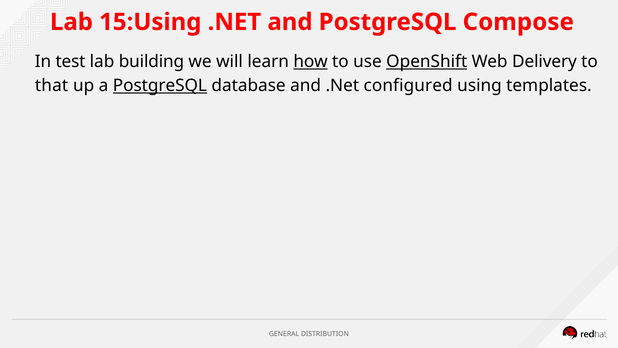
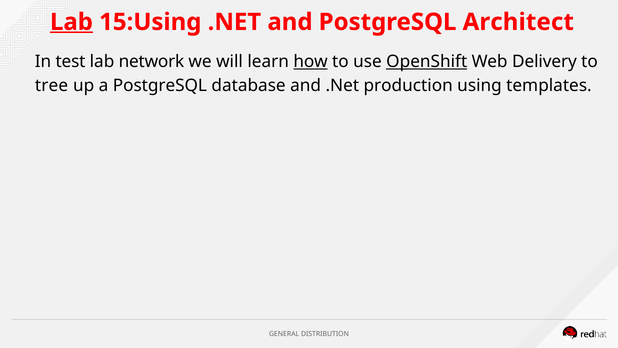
Lab underline: none -> present (71, 22)
Compose: Compose -> Architect (518, 22)
building: building -> network (151, 62)
that: that -> tree (52, 85)
PostgreSQL underline: present -> none (160, 85)
configured: configured -> production (408, 85)
